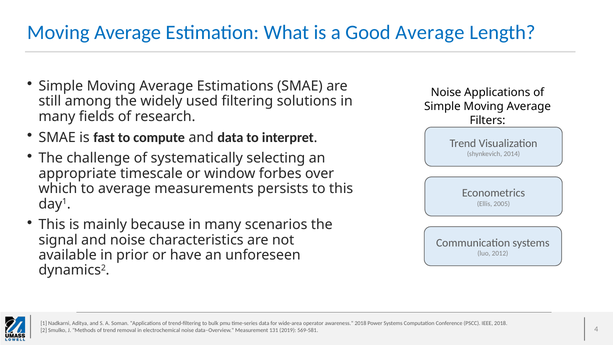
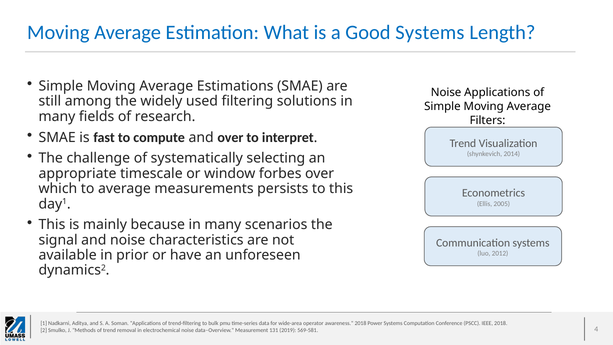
Good Average: Average -> Systems (430, 32)
and data: data -> over (230, 137)
